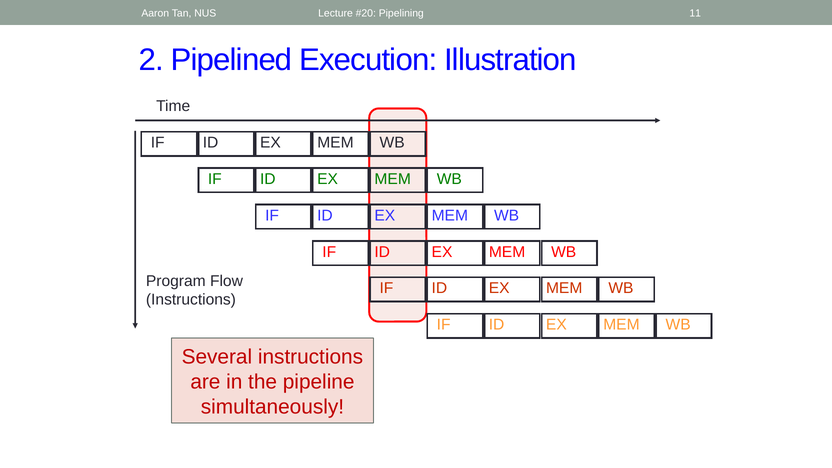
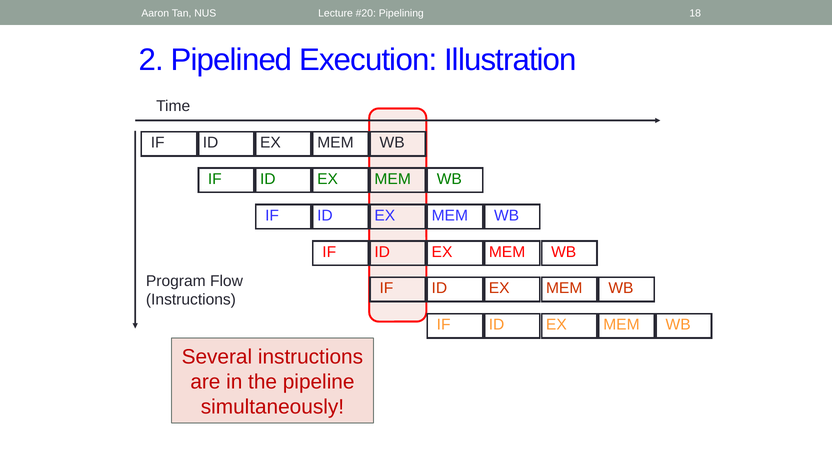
11: 11 -> 18 (695, 13)
